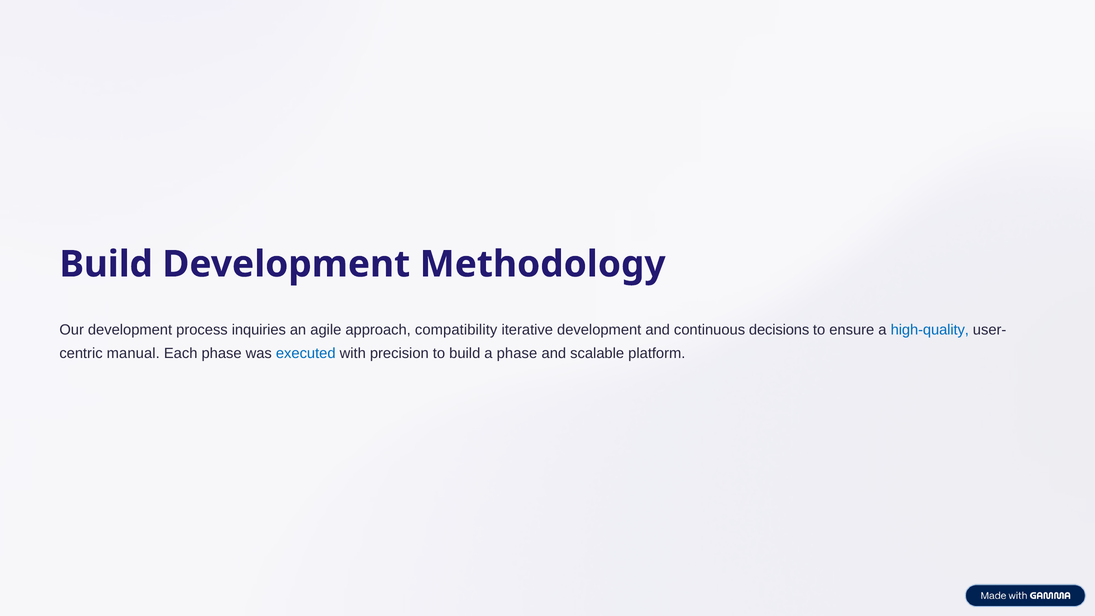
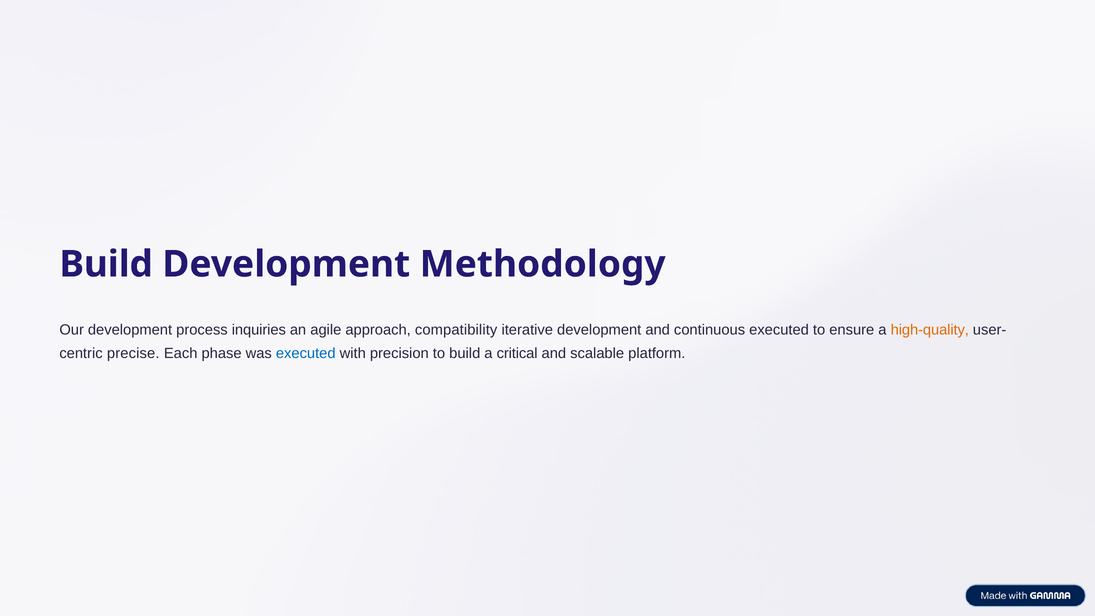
continuous decisions: decisions -> executed (779, 330)
high-quality colour: blue -> orange (930, 330)
manual: manual -> precise (133, 354)
a phase: phase -> critical (517, 354)
